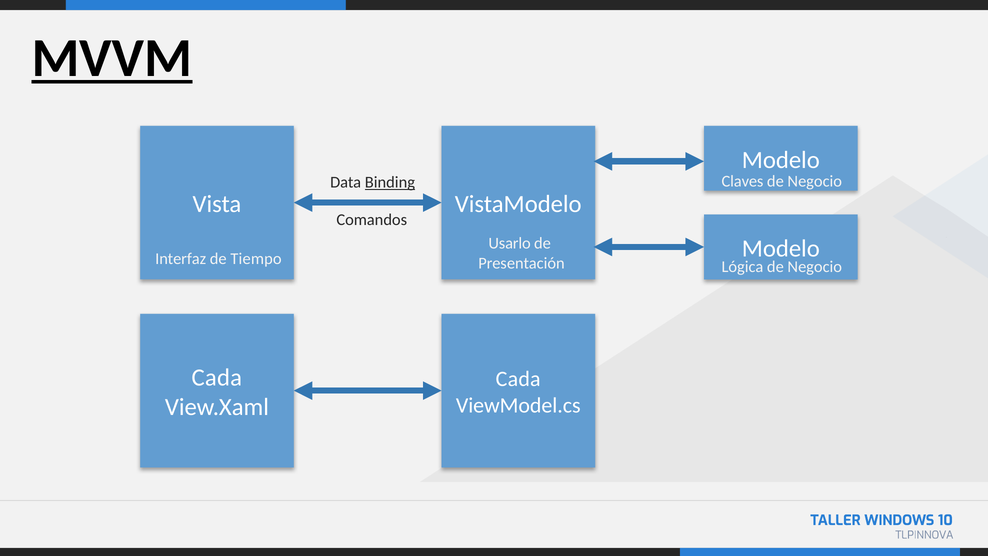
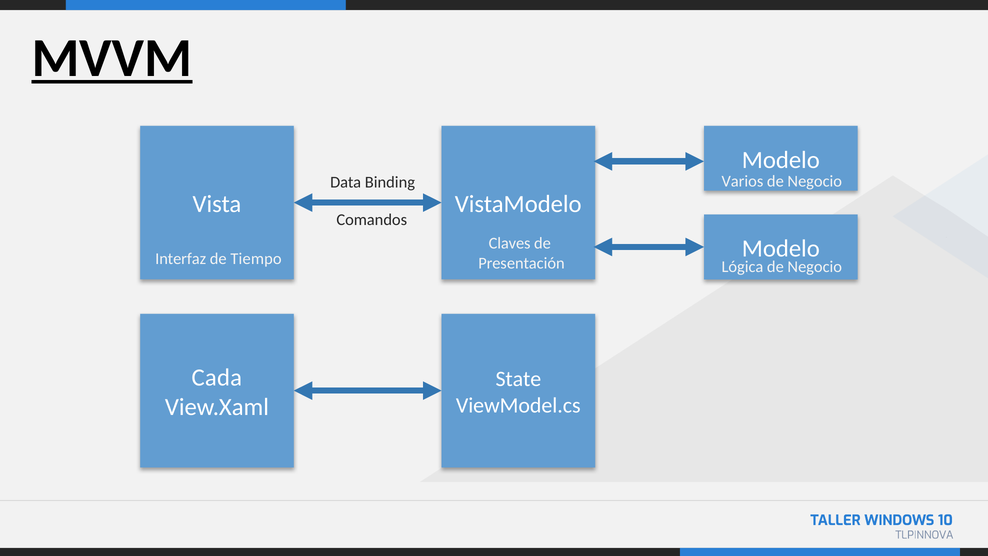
Claves: Claves -> Varios (742, 181)
Binding underline: present -> none (390, 182)
Usarlo: Usarlo -> Claves (510, 243)
Cada: Cada -> State (518, 379)
